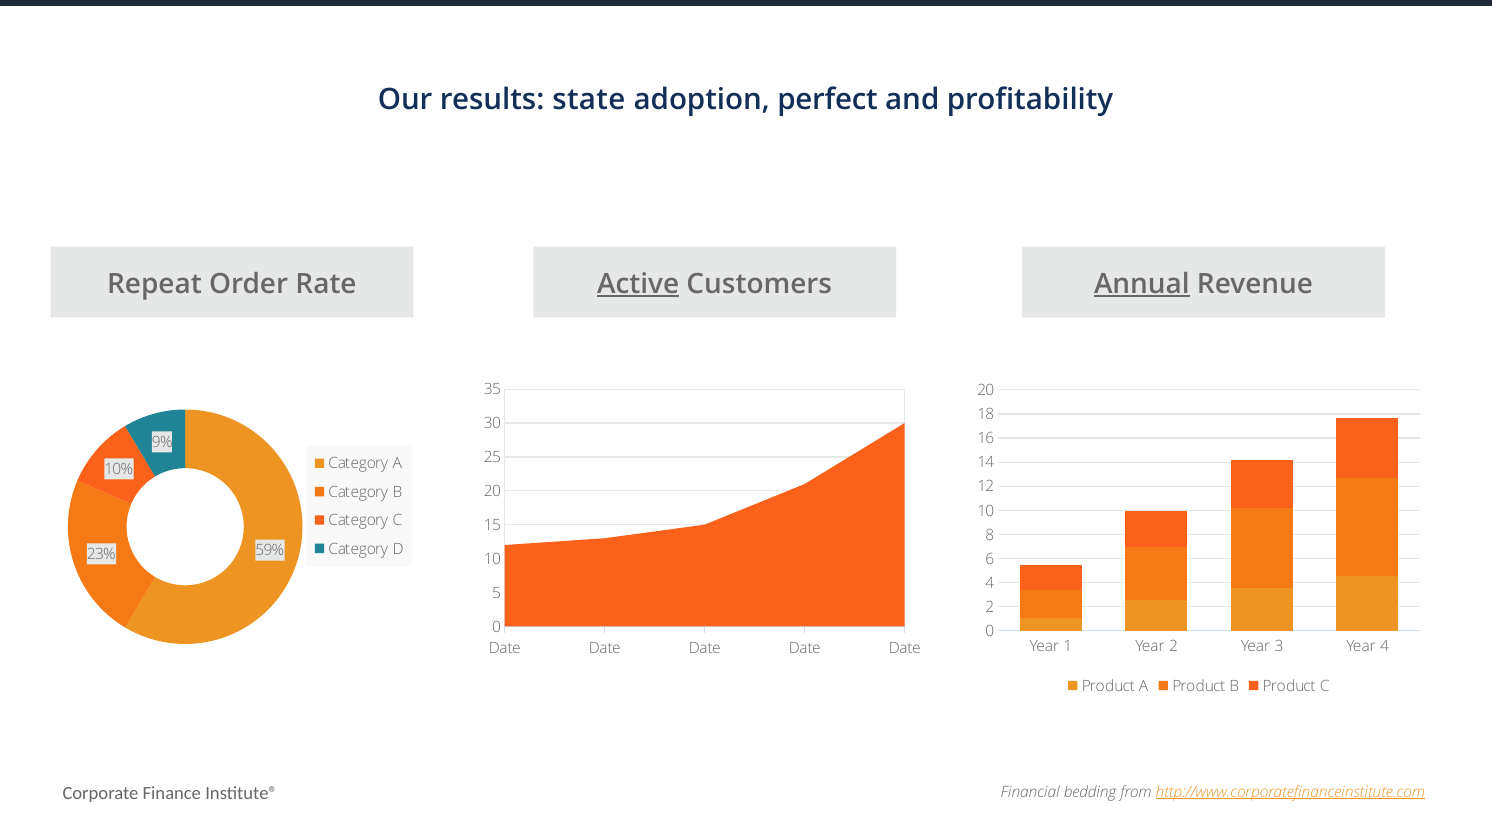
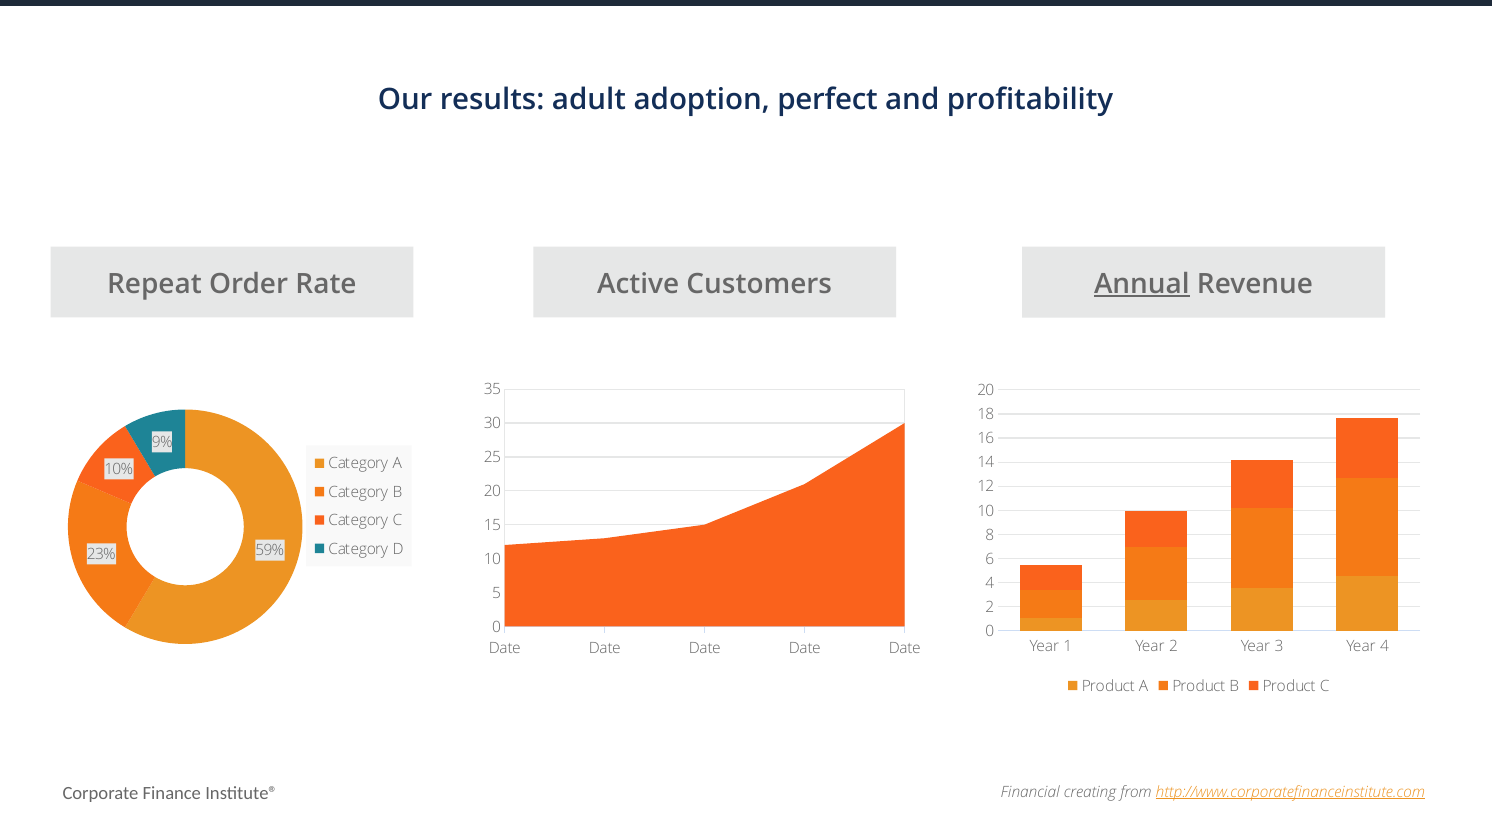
state: state -> adult (589, 100)
Active underline: present -> none (638, 284)
bedding: bedding -> creating (1090, 792)
